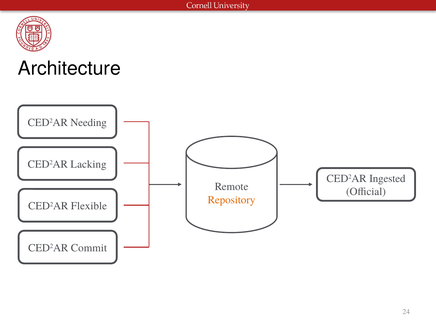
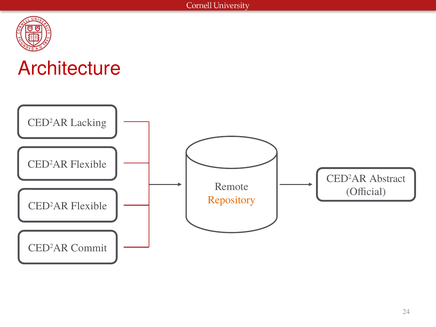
Architecture colour: black -> red (69, 69)
Needing: Needing -> Lacking (88, 122)
Lacking: Lacking -> Flexible (88, 164)
Ingested: Ingested -> Abstract (387, 179)
